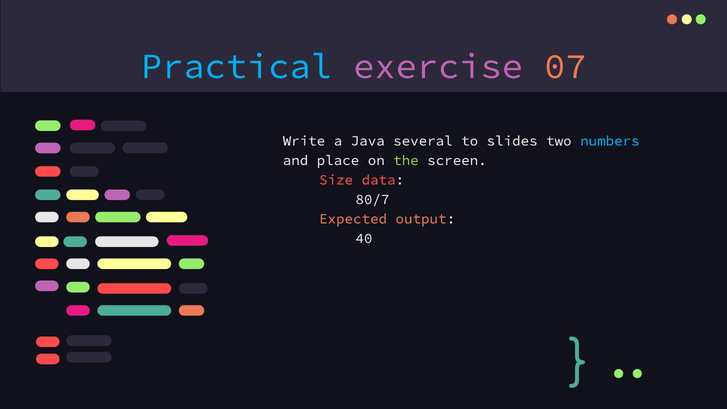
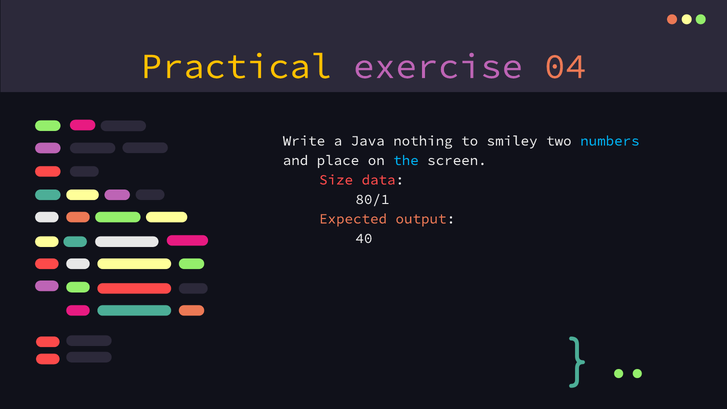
Practical colour: light blue -> yellow (236, 66)
07: 07 -> 04 (565, 66)
several: several -> nothing (423, 141)
slides: slides -> smiley (512, 141)
the colour: light green -> light blue (406, 160)
80/7: 80/7 -> 80/1 (372, 199)
